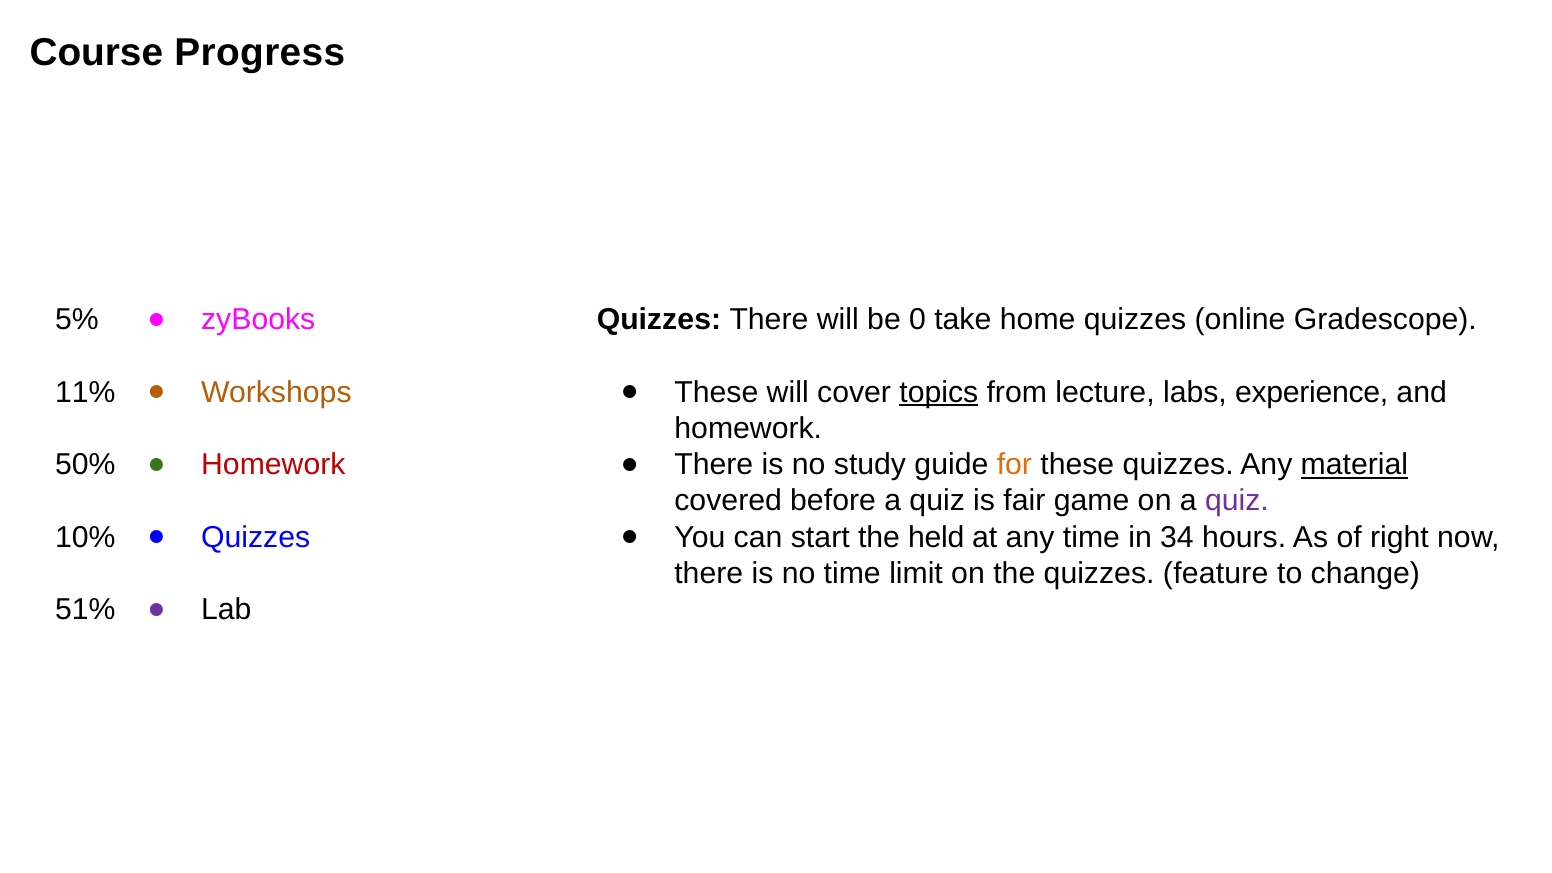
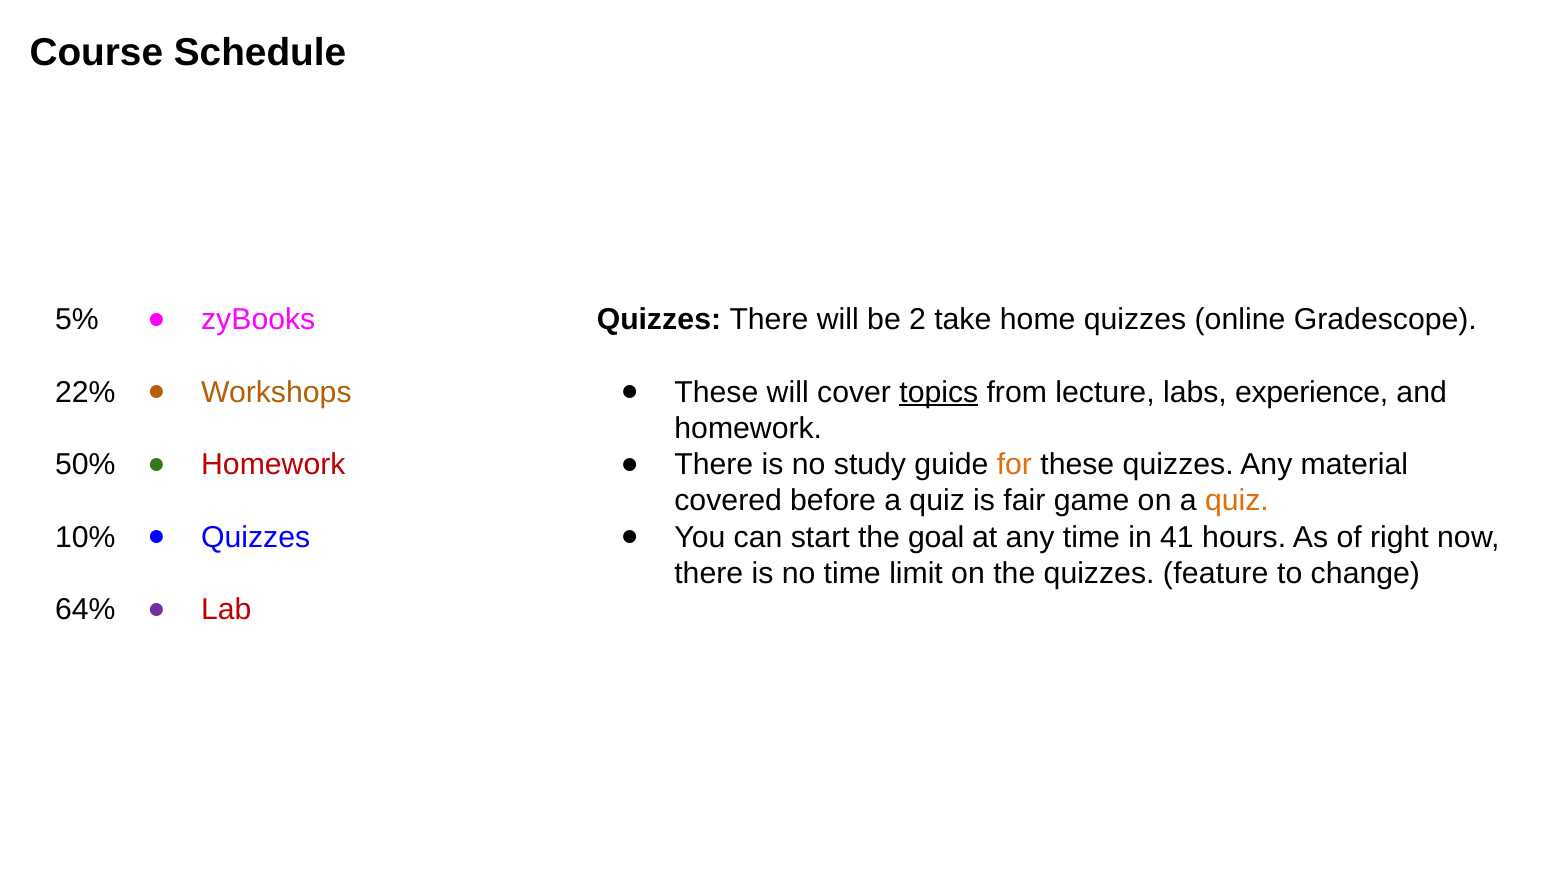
Progress: Progress -> Schedule (260, 52)
0: 0 -> 2 (917, 320)
11%: 11% -> 22% (85, 392)
material underline: present -> none (1354, 465)
quiz colour: purple -> orange (1237, 501)
held: held -> goal (936, 537)
34: 34 -> 41 (1177, 537)
Lab colour: black -> red (226, 610)
51%: 51% -> 64% (85, 610)
